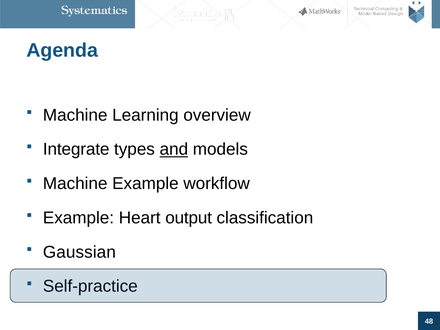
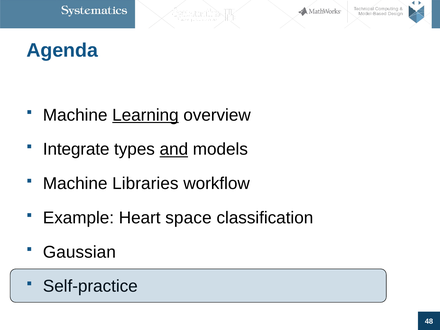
Learning underline: none -> present (145, 115)
Machine Example: Example -> Libraries (145, 184)
output: output -> space (188, 218)
